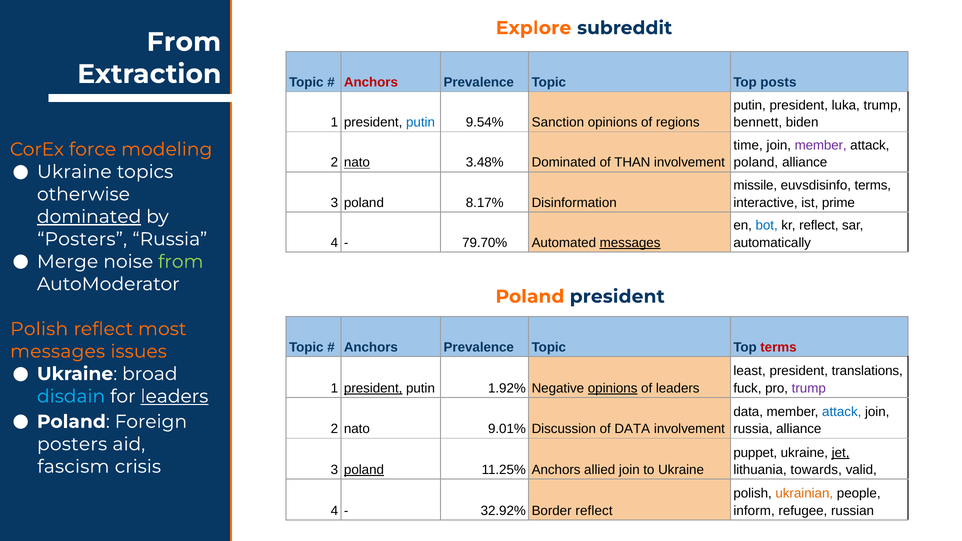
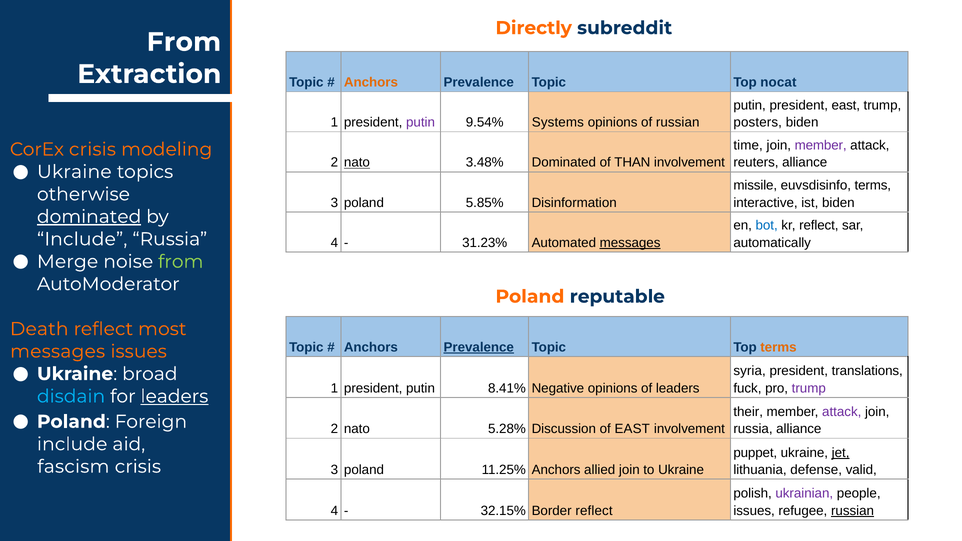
Explore: Explore -> Directly (534, 28)
Anchors colour: red -> orange (371, 82)
posts: posts -> nocat (778, 82)
president luka: luka -> east (846, 105)
putin colour: blue -> purple (420, 123)
Sanction: Sanction -> Systems (558, 123)
of regions: regions -> russian (678, 123)
bennett: bennett -> posters (758, 123)
CorEx force: force -> crisis (92, 149)
poland: poland -> reuters (756, 163)
8.17%: 8.17% -> 5.85% (485, 203)
ist prime: prime -> biden (838, 203)
Posters: Posters -> Include (82, 239)
79.70%: 79.70% -> 31.23% (485, 243)
Poland president: president -> reputable (617, 297)
Polish: Polish -> Death (39, 329)
Prevalence underline: none -> present (479, 347)
terms colour: red -> orange (778, 347)
least: least -> syria (750, 371)
president underline: present -> none (373, 388)
1.92%: 1.92% -> 8.41% (507, 388)
opinions underline: present -> none (613, 388)
data: data -> their (748, 412)
attack colour: blue -> purple (842, 412)
9.01%: 9.01% -> 5.28% (507, 429)
of DATA: DATA -> EAST (632, 429)
posters: posters -> include (72, 444)
poland underline: present -> none (364, 470)
towards: towards -> defense (816, 470)
ukrainian colour: orange -> purple (804, 494)
32.92%: 32.92% -> 32.15% (503, 511)
inform: inform -> issues (754, 511)
russian underline: none -> present (853, 511)
